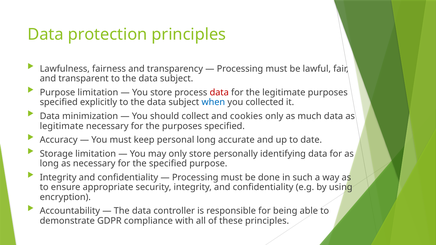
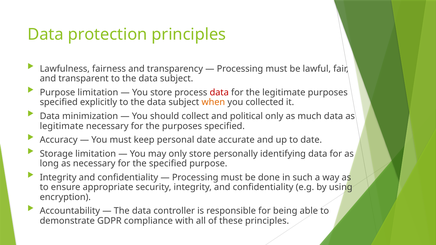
when colour: blue -> orange (213, 102)
cookies: cookies -> political (246, 116)
personal long: long -> date (206, 140)
